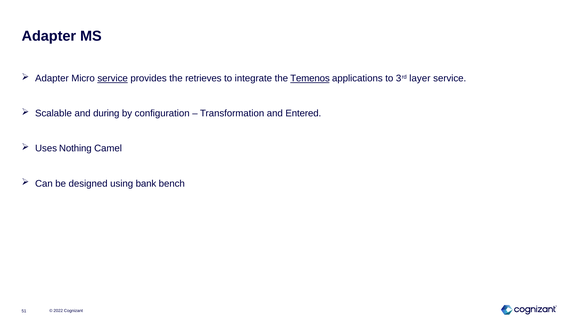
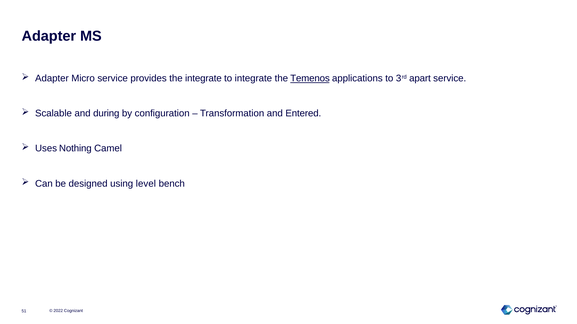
service underline: present -> none (113, 79)
the retrieves: retrieves -> integrate (203, 79)
layer: layer -> apart (420, 79)
bank: bank -> level (146, 184)
